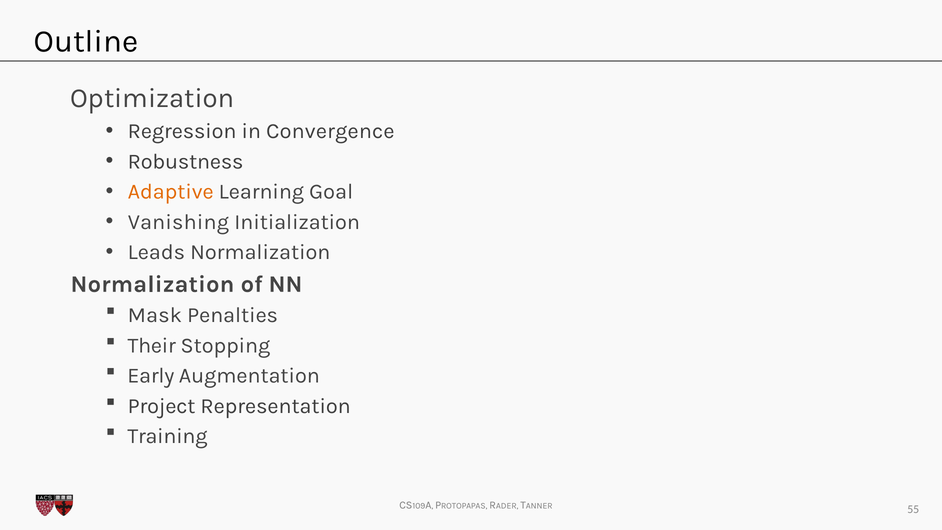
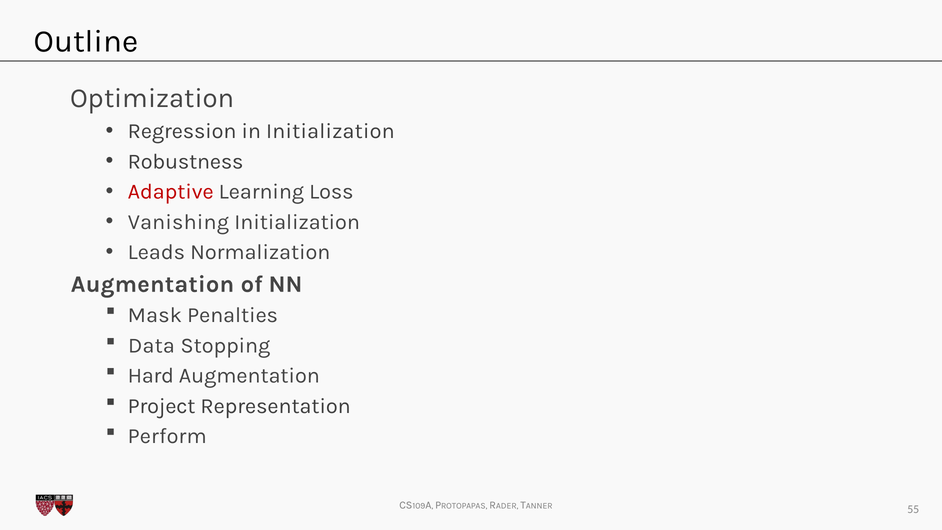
in Convergence: Convergence -> Initialization (330, 131)
Adaptive colour: orange -> red (171, 192)
Goal: Goal -> Loss (331, 192)
Normalization: Normalization -> Augmentation (152, 284)
Their: Their -> Data (151, 345)
Early: Early -> Hard (151, 376)
Training: Training -> Perform (167, 436)
